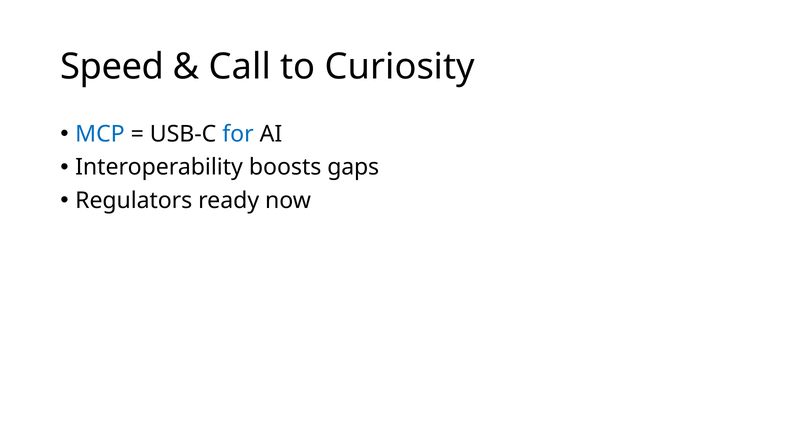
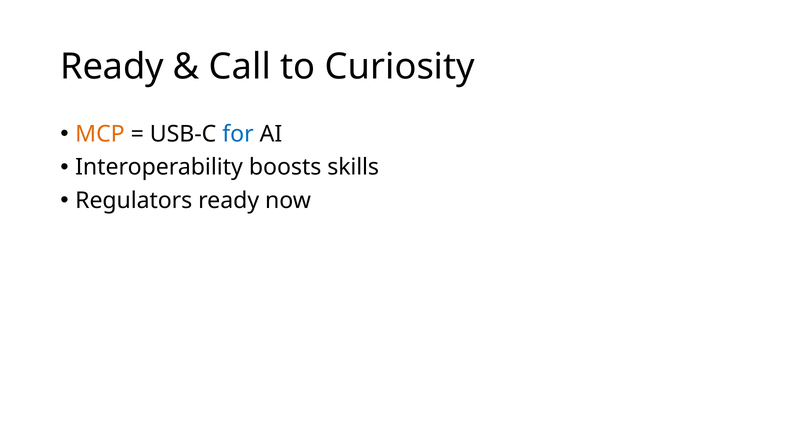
Speed: Speed -> Ready (112, 67)
MCP colour: blue -> orange (100, 134)
gaps: gaps -> skills (353, 167)
